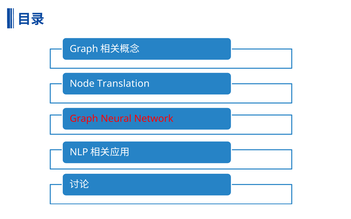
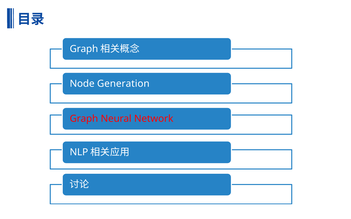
Translation: Translation -> Generation (123, 84)
